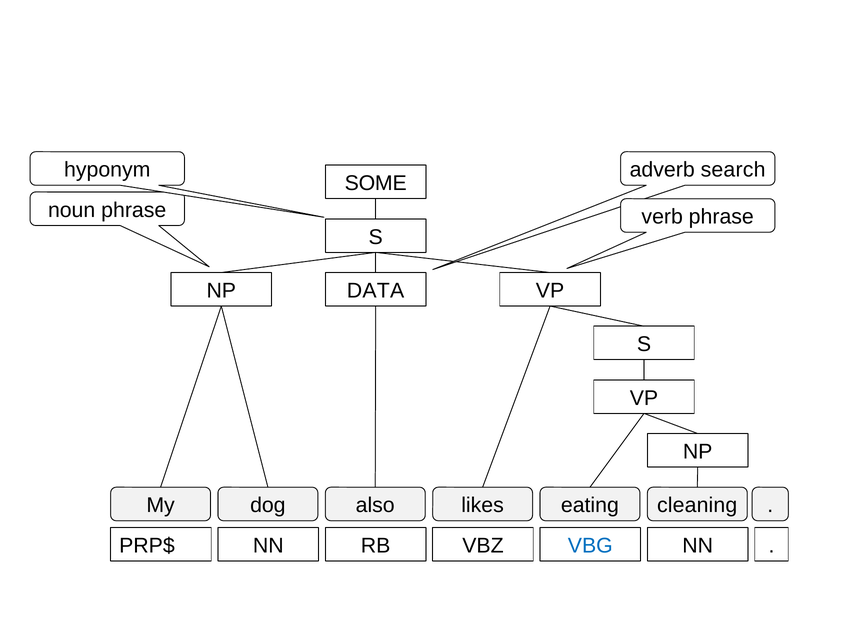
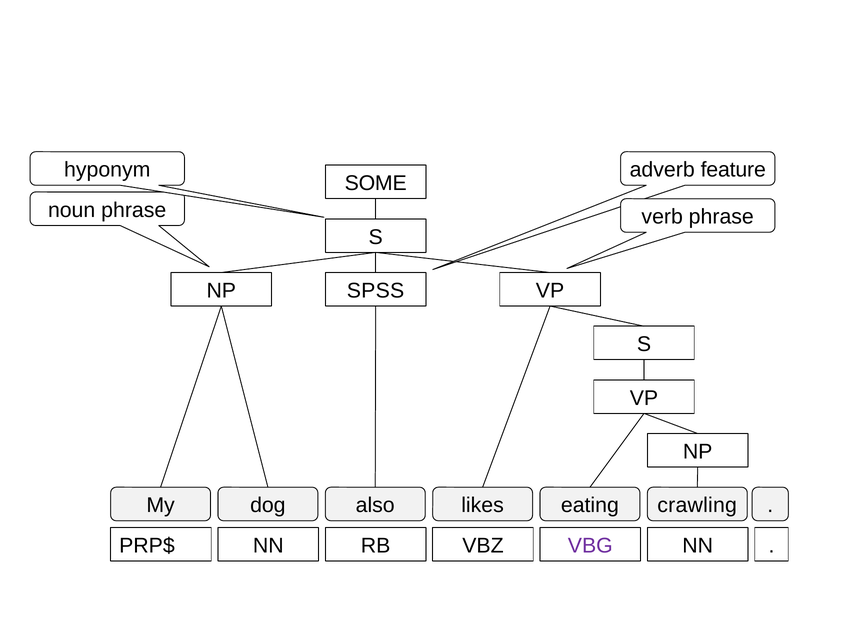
search: search -> feature (733, 170)
DATA: DATA -> SPSS (376, 291)
cleaning: cleaning -> crawling (697, 505)
VBG colour: blue -> purple (590, 546)
